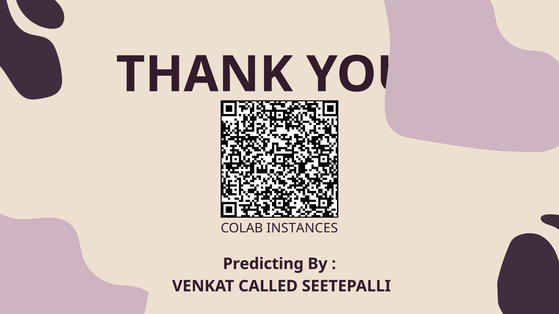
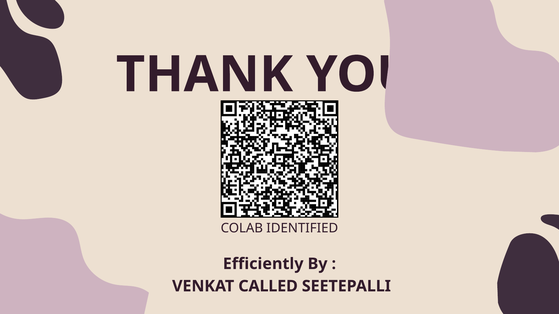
INSTANCES: INSTANCES -> IDENTIFIED (302, 229)
Predicting: Predicting -> Efficiently (263, 264)
